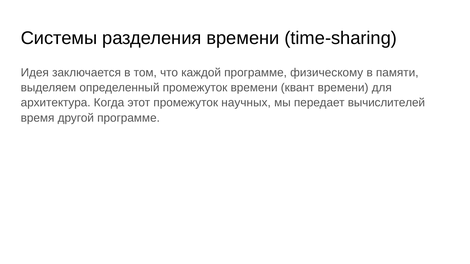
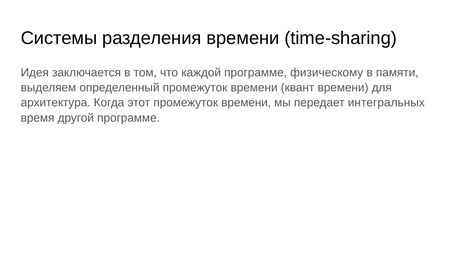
этот промежуток научных: научных -> времени (246, 103)
вычислителей: вычислителей -> интегральных (386, 103)
